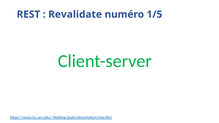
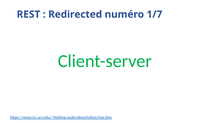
Revalidate: Revalidate -> Redirected (75, 14)
1/5: 1/5 -> 1/7 (154, 14)
